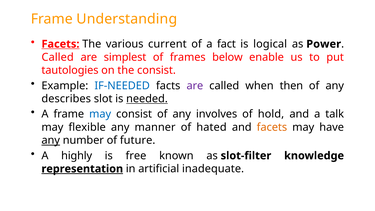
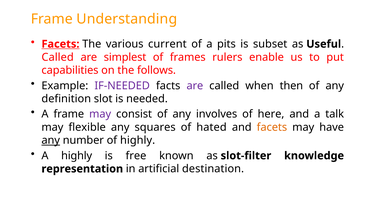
fact: fact -> pits (226, 44)
logical: logical -> subset (270, 44)
Power: Power -> Useful (324, 44)
below: below -> rulers (227, 57)
tautologies: tautologies -> capabilities (70, 70)
the consist: consist -> follows (156, 70)
IF-NEEDED colour: blue -> purple (122, 86)
describes: describes -> definition (66, 99)
needed underline: present -> none (147, 99)
may colour: blue -> purple (100, 114)
hold: hold -> here (271, 114)
manner: manner -> squares (155, 127)
of future: future -> highly (138, 140)
representation underline: present -> none (82, 169)
inadequate: inadequate -> destination (213, 169)
